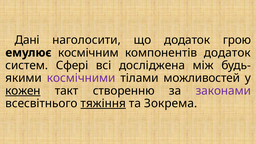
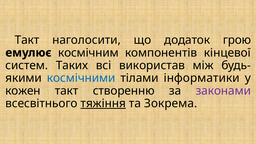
Дані: Дані -> Такт (27, 40)
компонентів додаток: додаток -> кінцевої (227, 53)
Сфері: Сфері -> Таких (72, 65)
досліджена: досліджена -> використав (152, 65)
космічними colour: purple -> blue (81, 78)
можливостей: можливостей -> інформатики (202, 78)
кожен underline: present -> none (23, 91)
